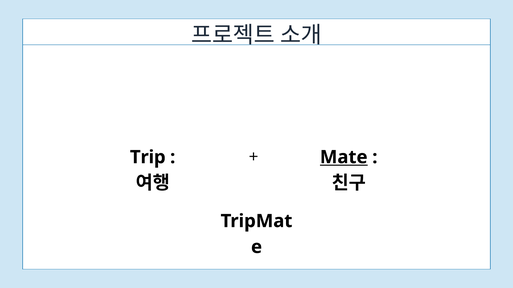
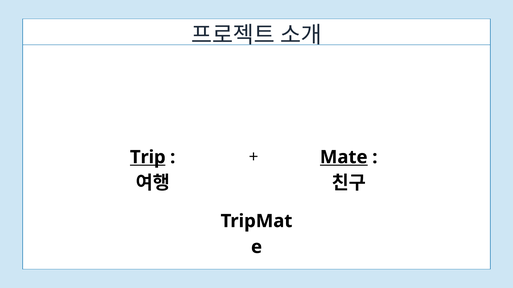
Trip underline: none -> present (148, 157)
